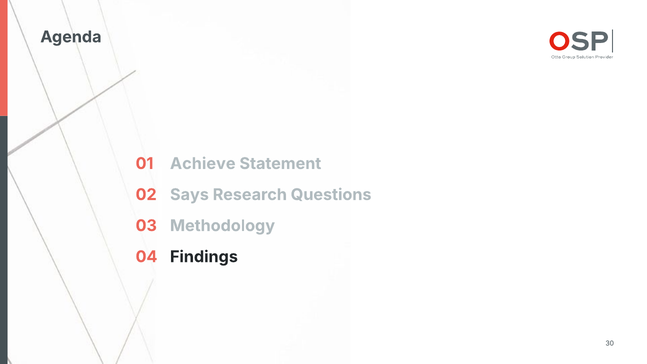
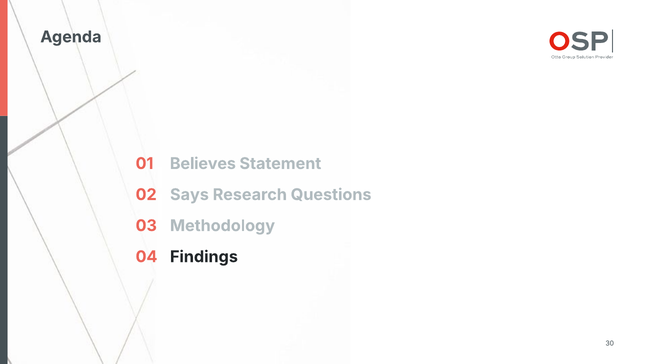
Achieve: Achieve -> Believes (203, 164)
